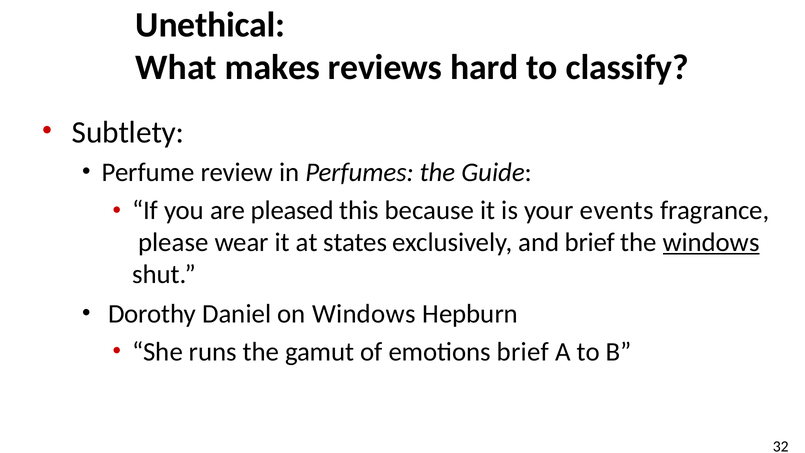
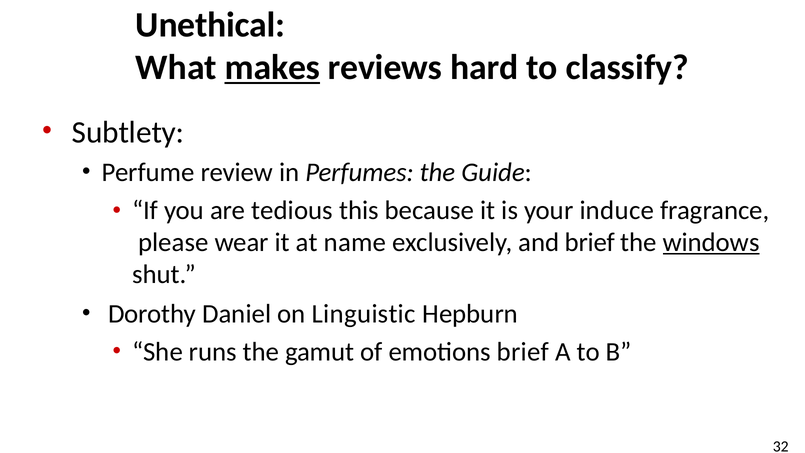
makes underline: none -> present (272, 68)
pleased: pleased -> tedious (292, 211)
events: events -> induce (617, 211)
states: states -> name (355, 243)
on Windows: Windows -> Linguistic (364, 314)
